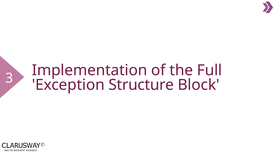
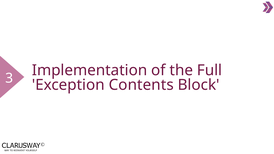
Structure: Structure -> Contents (141, 85)
